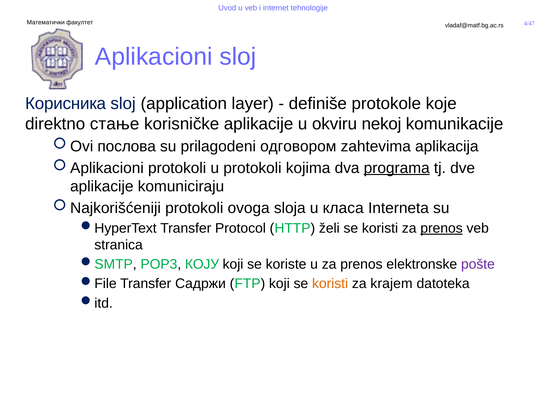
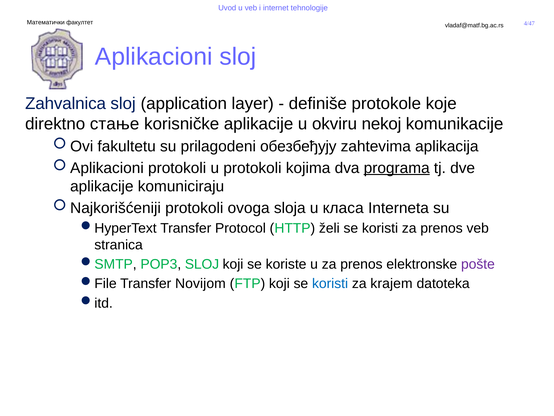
Корисника: Корисника -> Zahvalnica (66, 104)
послова: послова -> fakultetu (127, 146)
одговором: одговором -> обезбеђују (298, 146)
prenos underline: present -> none (442, 228)
POP3 КОЈУ: КОЈУ -> SLOJ (202, 264)
Садржи: Садржи -> Novijom (200, 283)
koristi colour: orange -> blue (330, 283)
